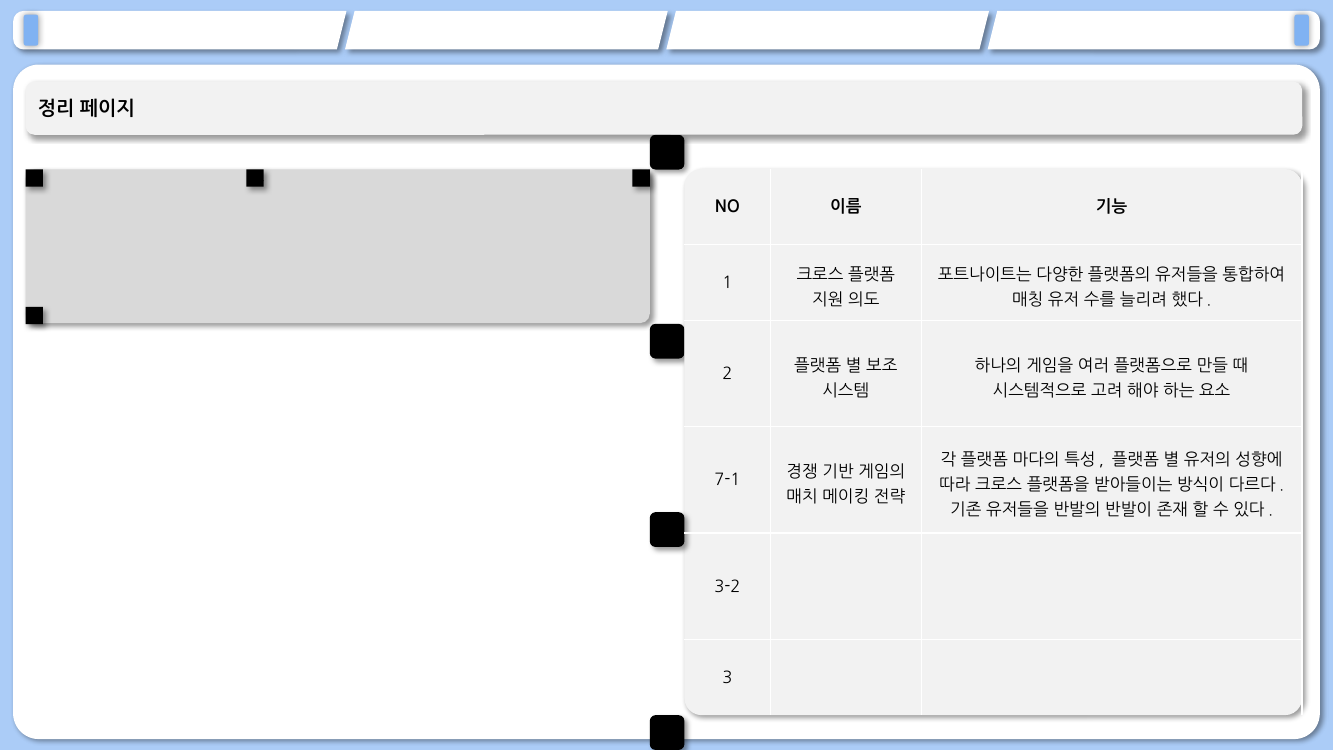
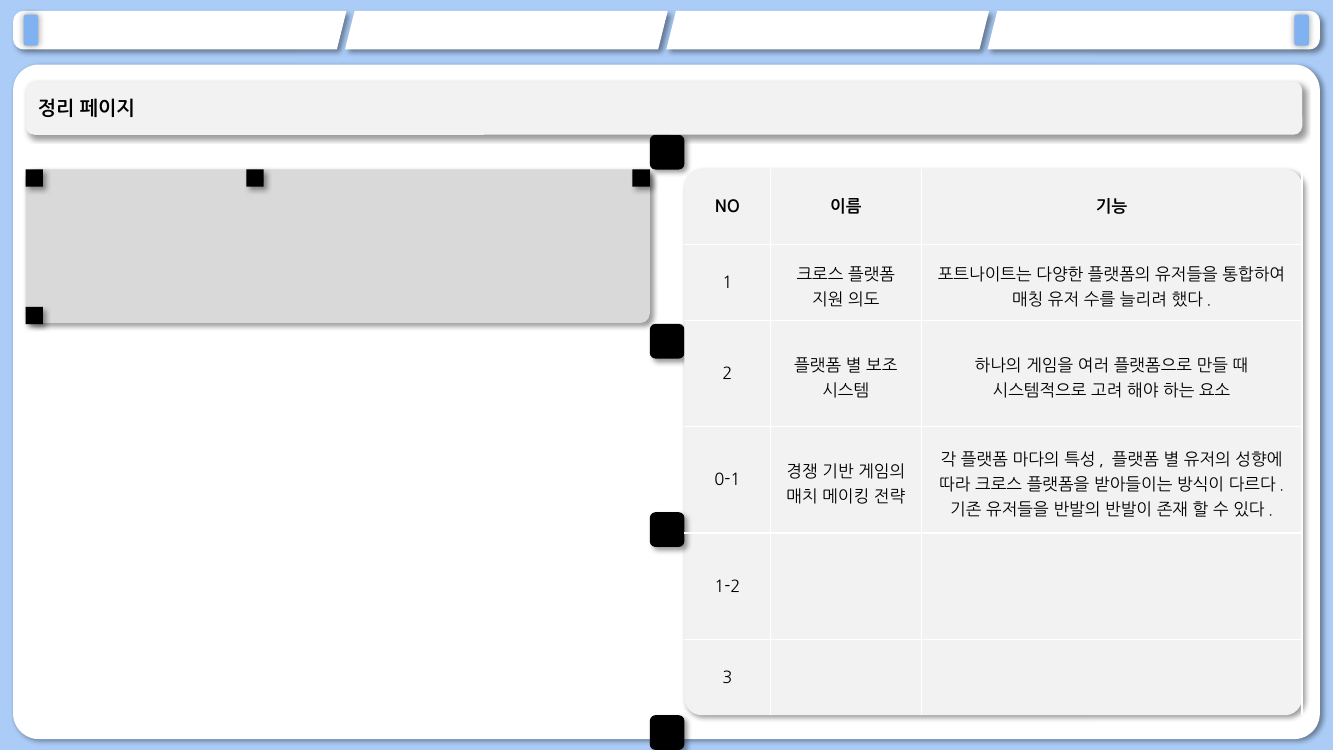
7-1: 7-1 -> 0-1 (727, 480)
3-2: 3-2 -> 1-2 (727, 586)
